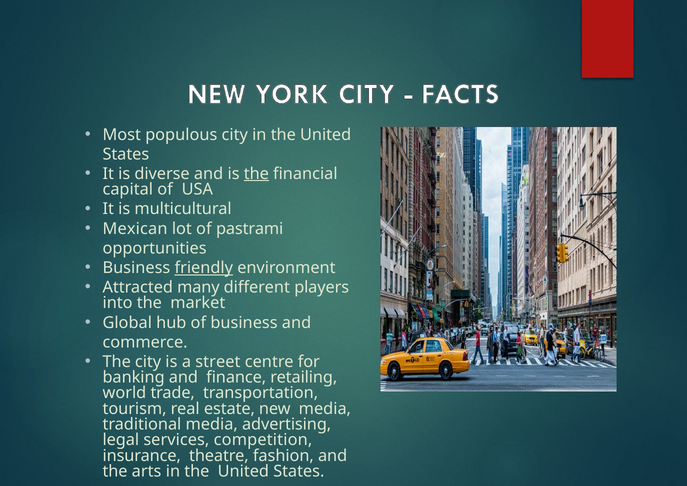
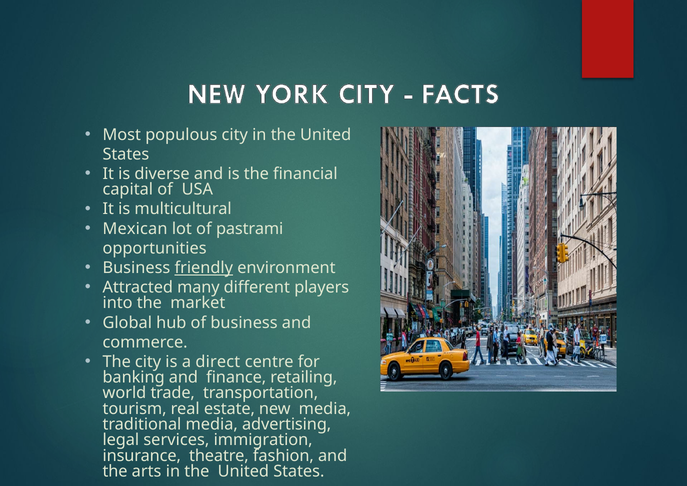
the underline: present -> none (256, 174)
street: street -> direct (218, 362)
competition: competition -> immigration (263, 440)
